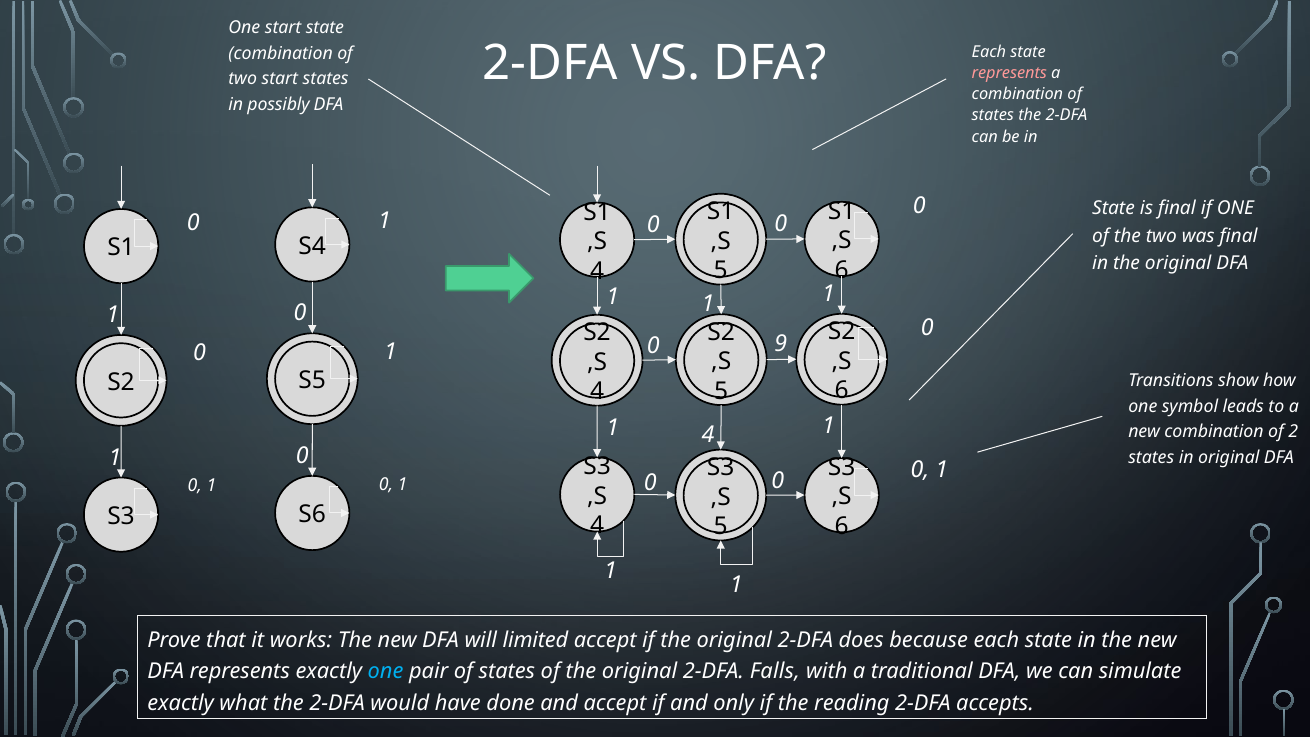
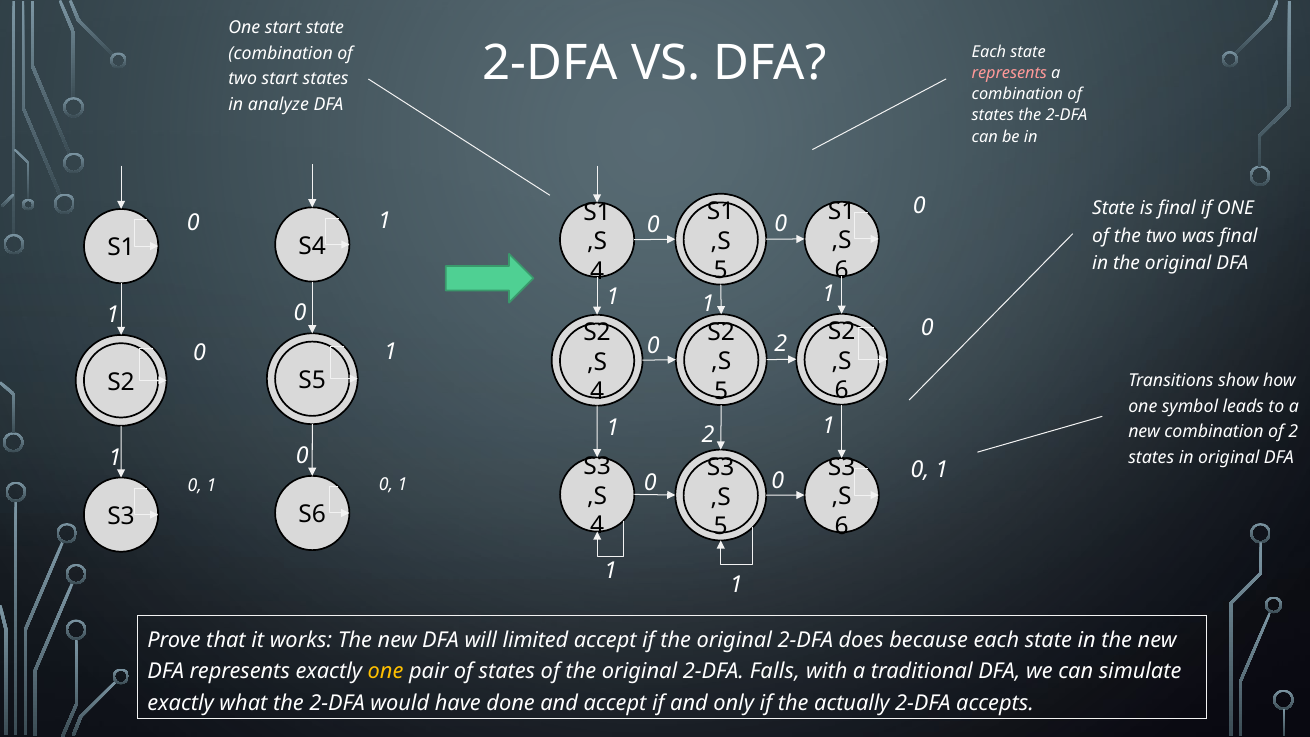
possibly: possibly -> analyze (278, 105)
0 9: 9 -> 2 (781, 344)
1 4: 4 -> 2 (708, 435)
one colour: light blue -> yellow (386, 672)
reading: reading -> actually (852, 703)
